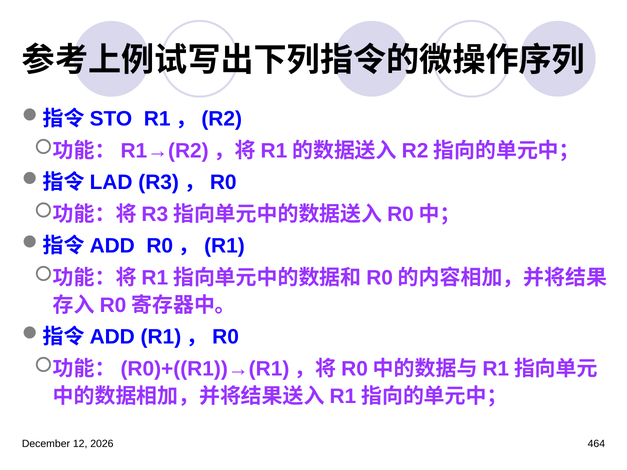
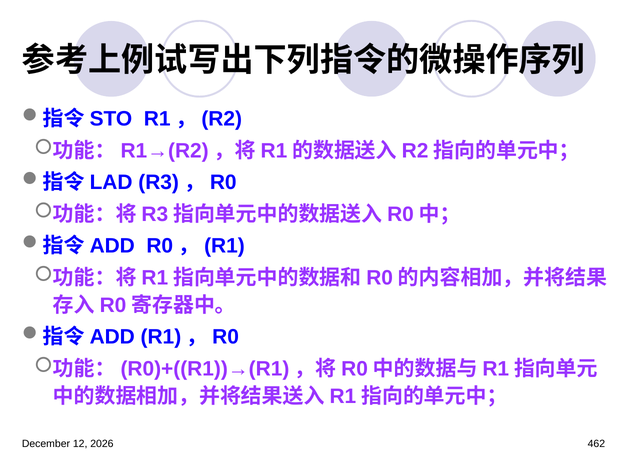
464: 464 -> 462 (596, 444)
